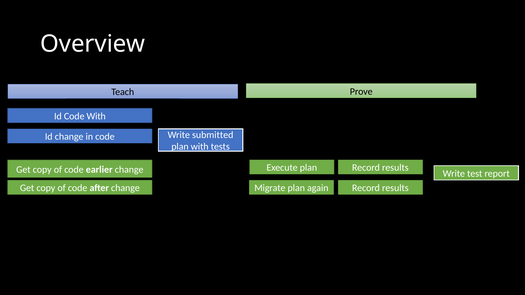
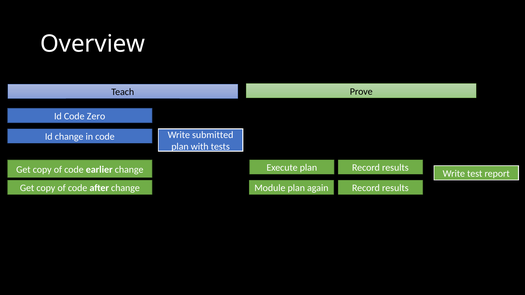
Code With: With -> Zero (96, 116)
Migrate: Migrate -> Module (270, 188)
